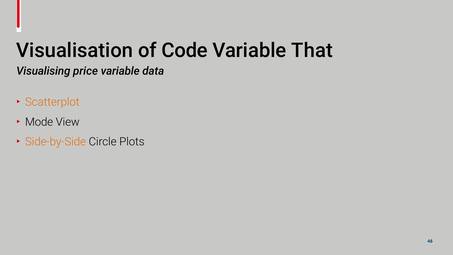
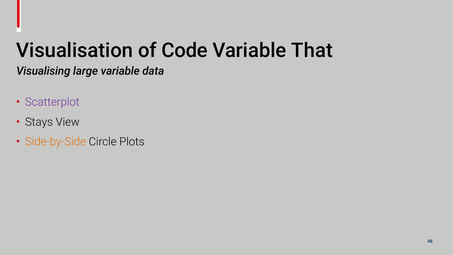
price: price -> large (86, 71)
Scatterplot colour: orange -> purple (52, 102)
Mode: Mode -> Stays (39, 122)
